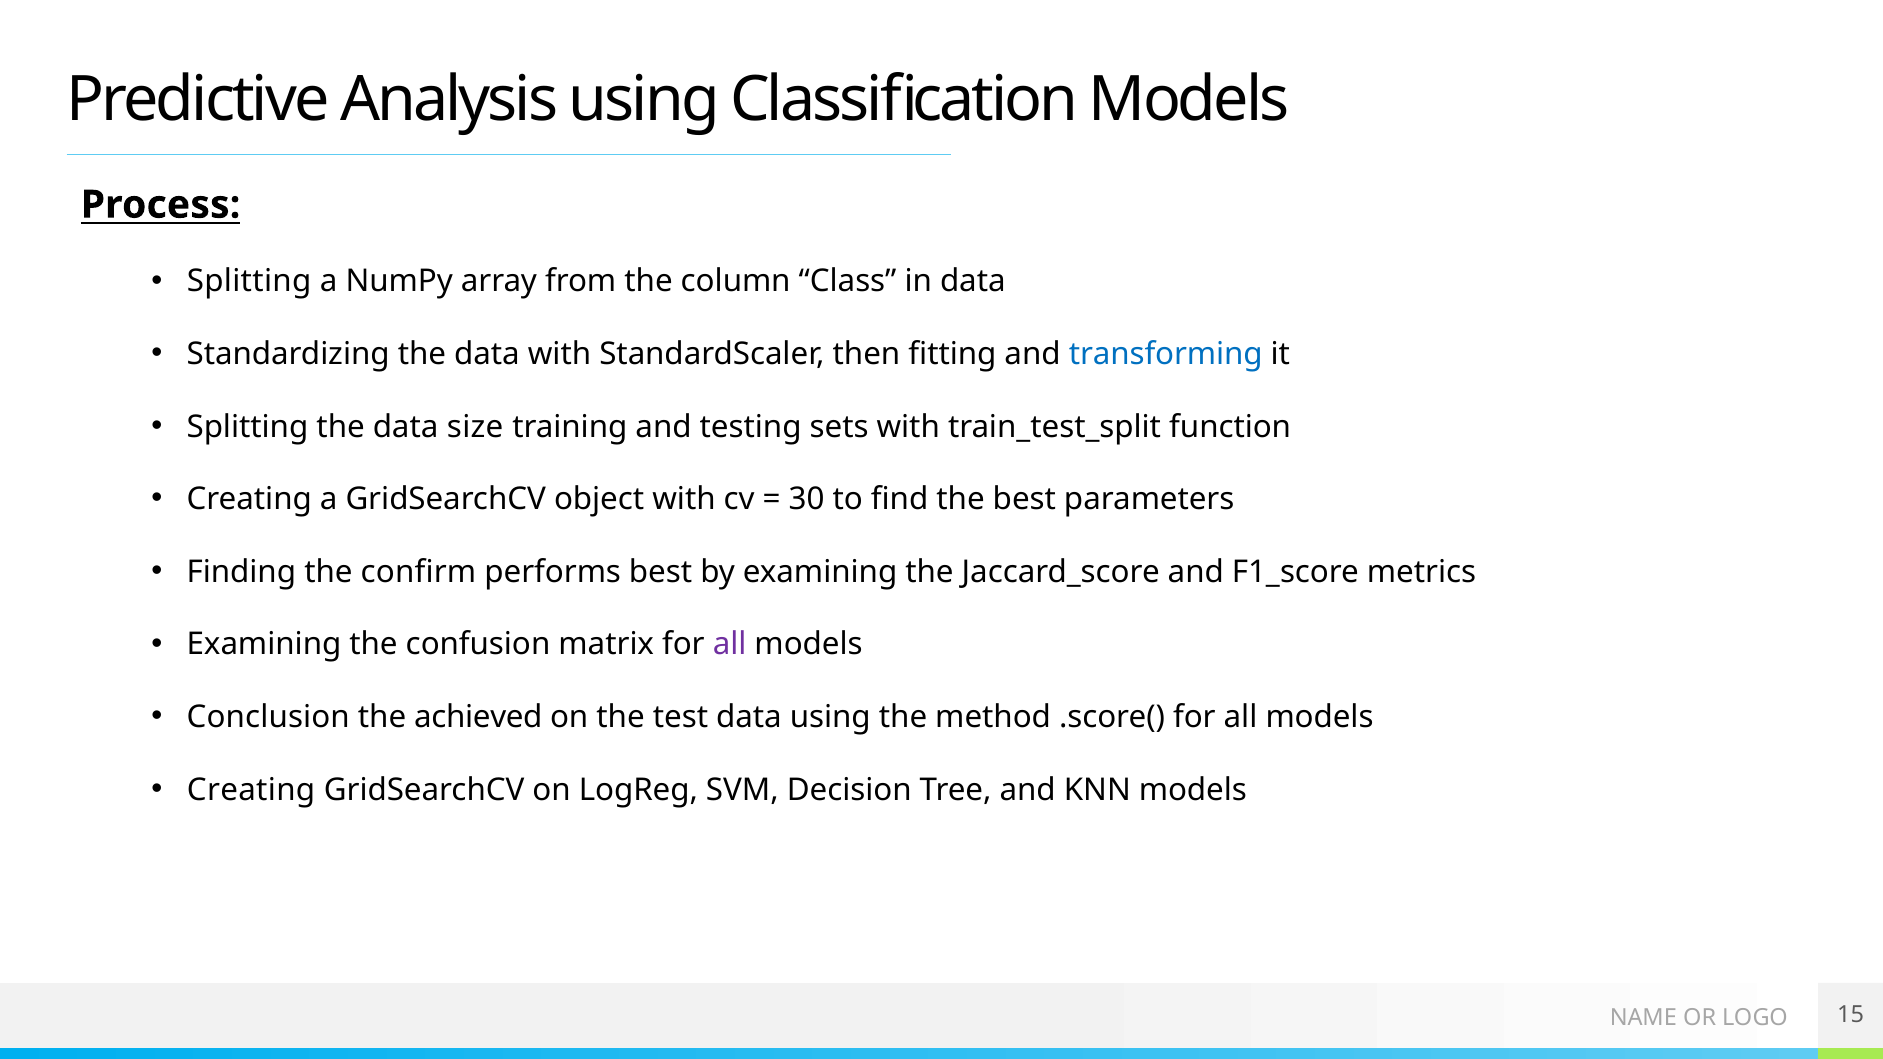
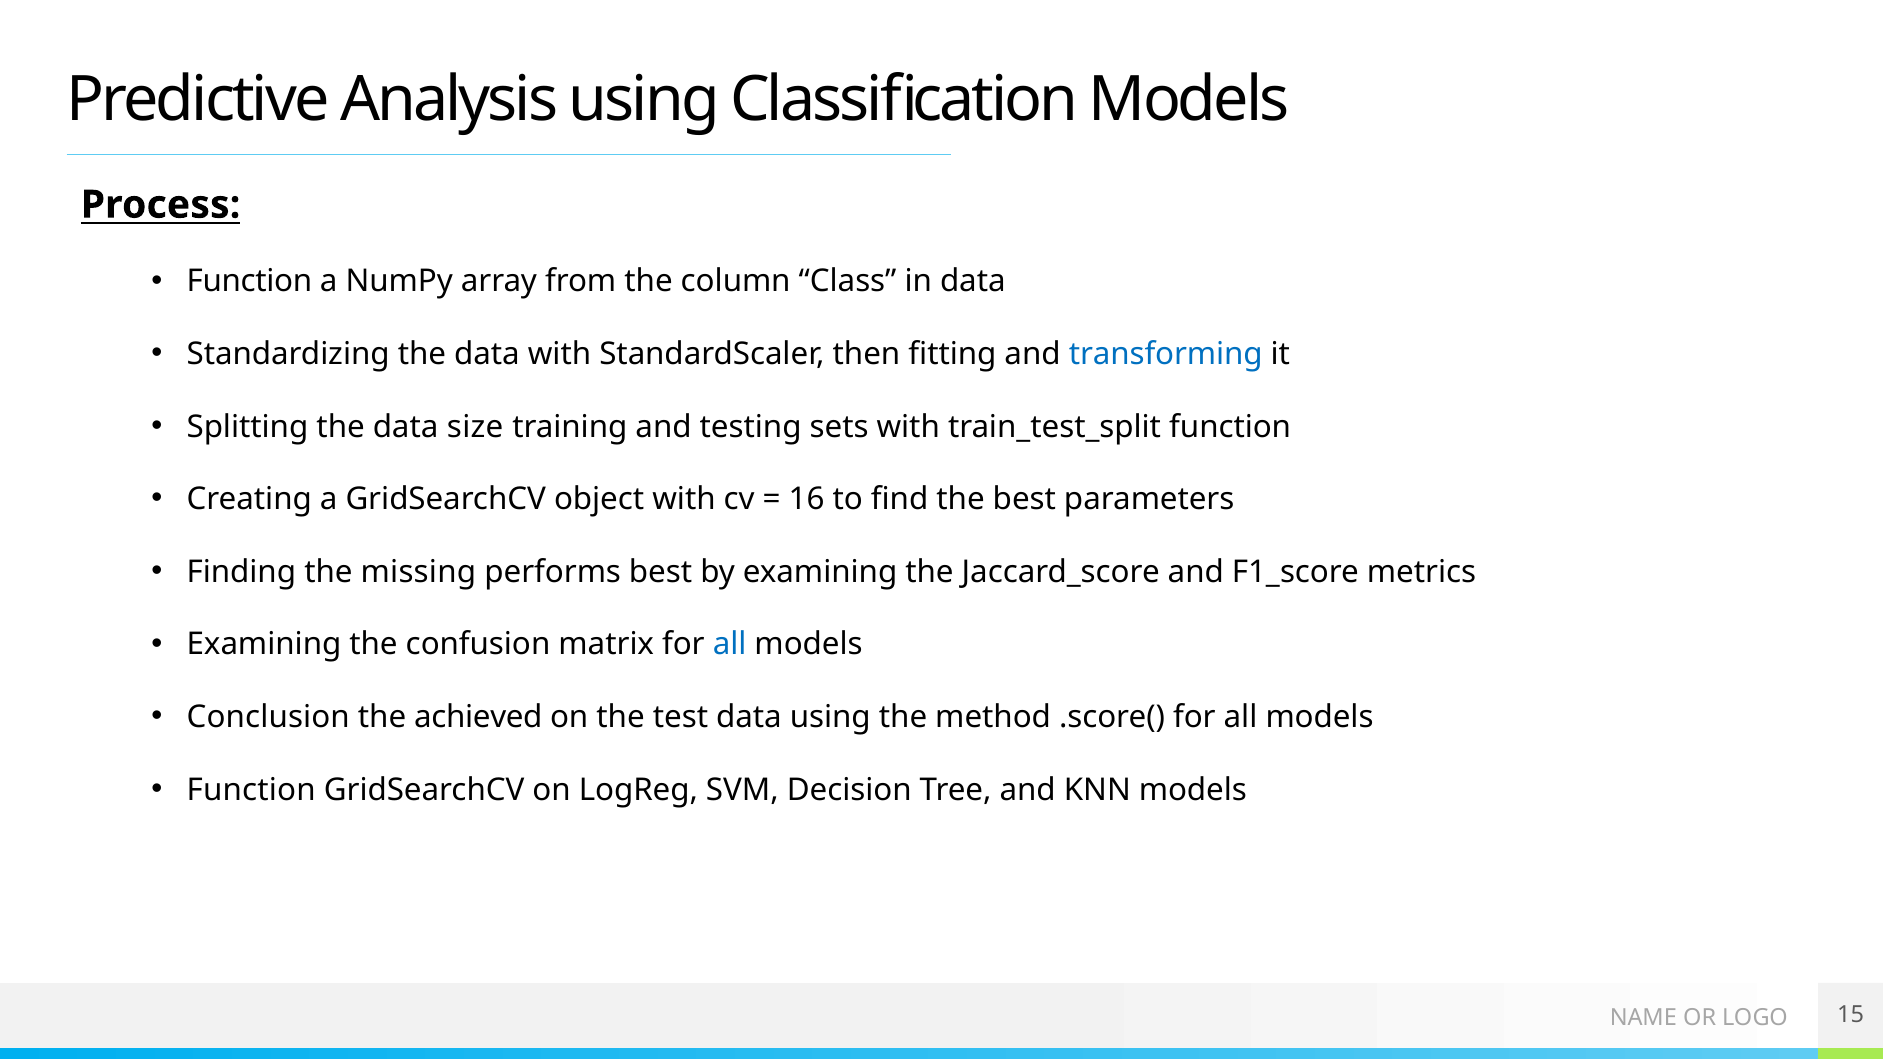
Splitting: Splitting -> Function (249, 282)
30: 30 -> 16 (807, 499)
confirm: confirm -> missing (418, 572)
all colour: purple -> blue (730, 645)
Creating: Creating -> Function (251, 790)
